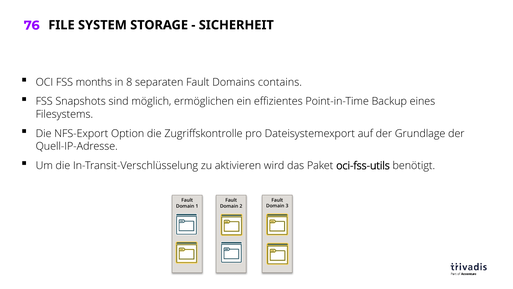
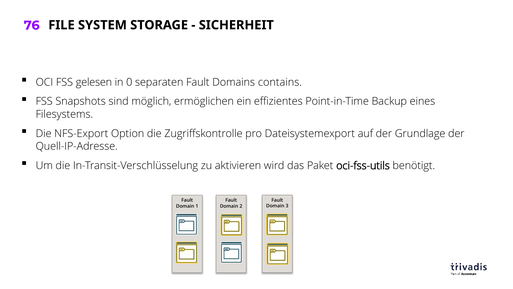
months: months -> gelesen (94, 82)
8: 8 -> 0 (129, 82)
